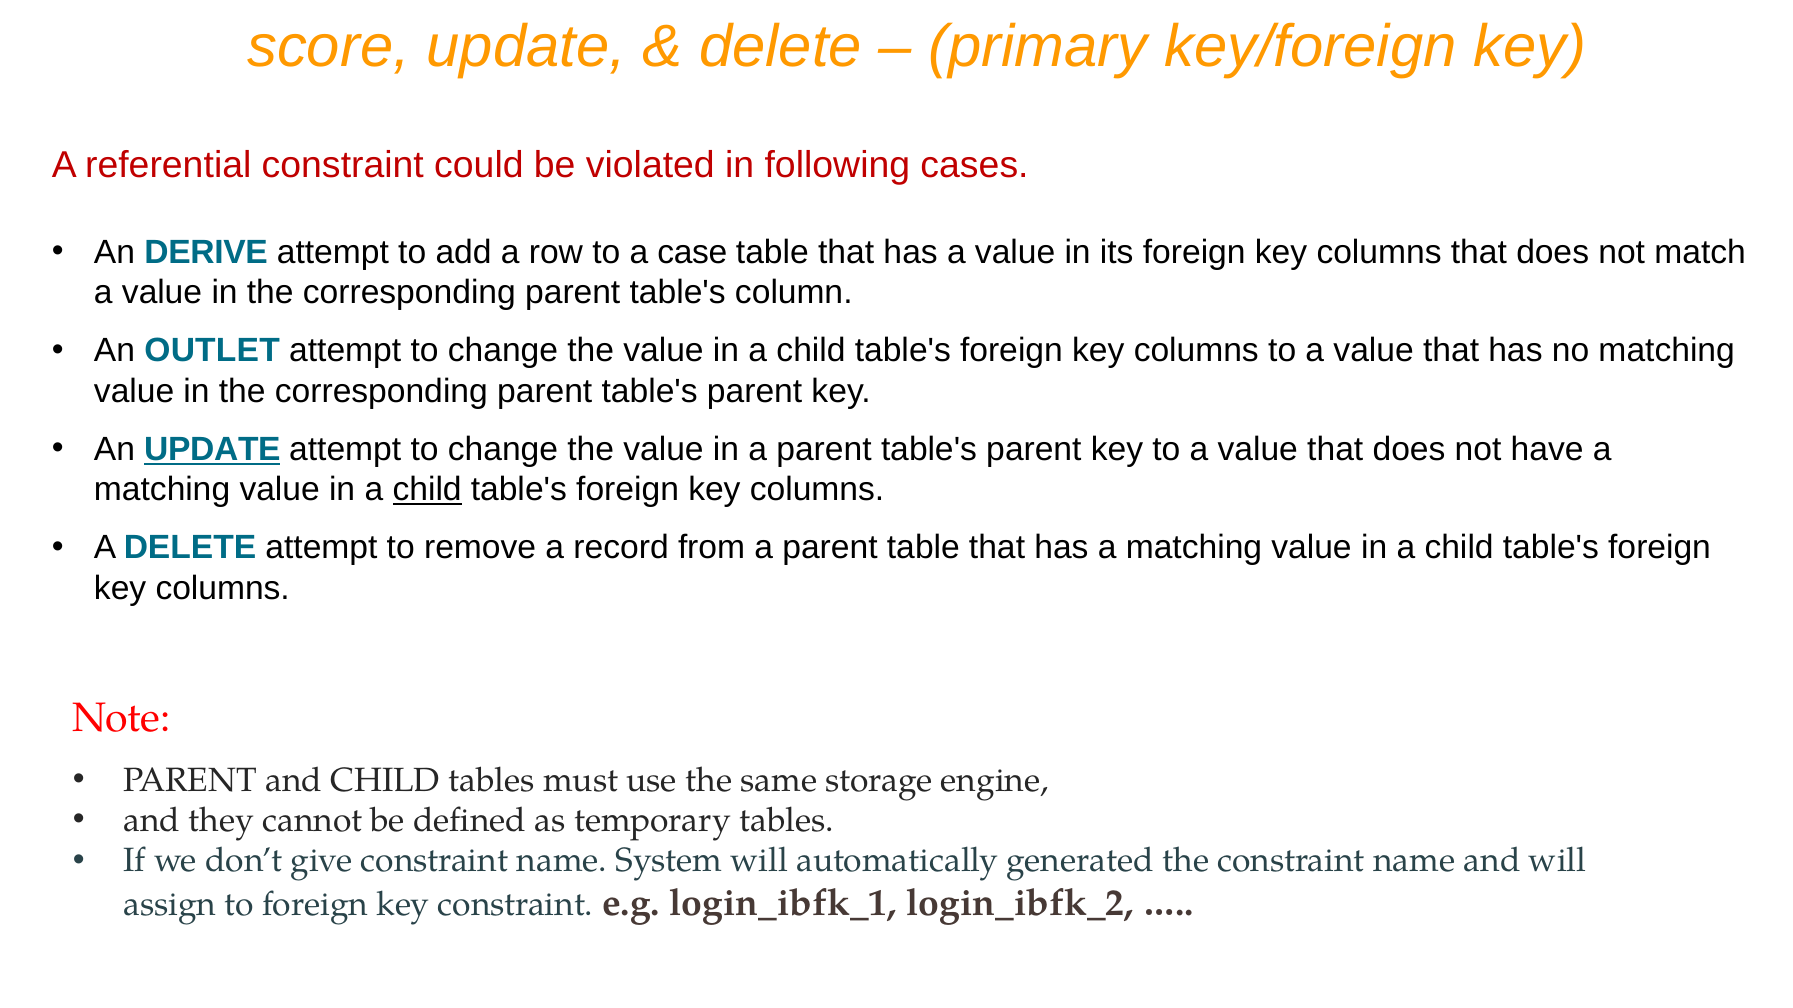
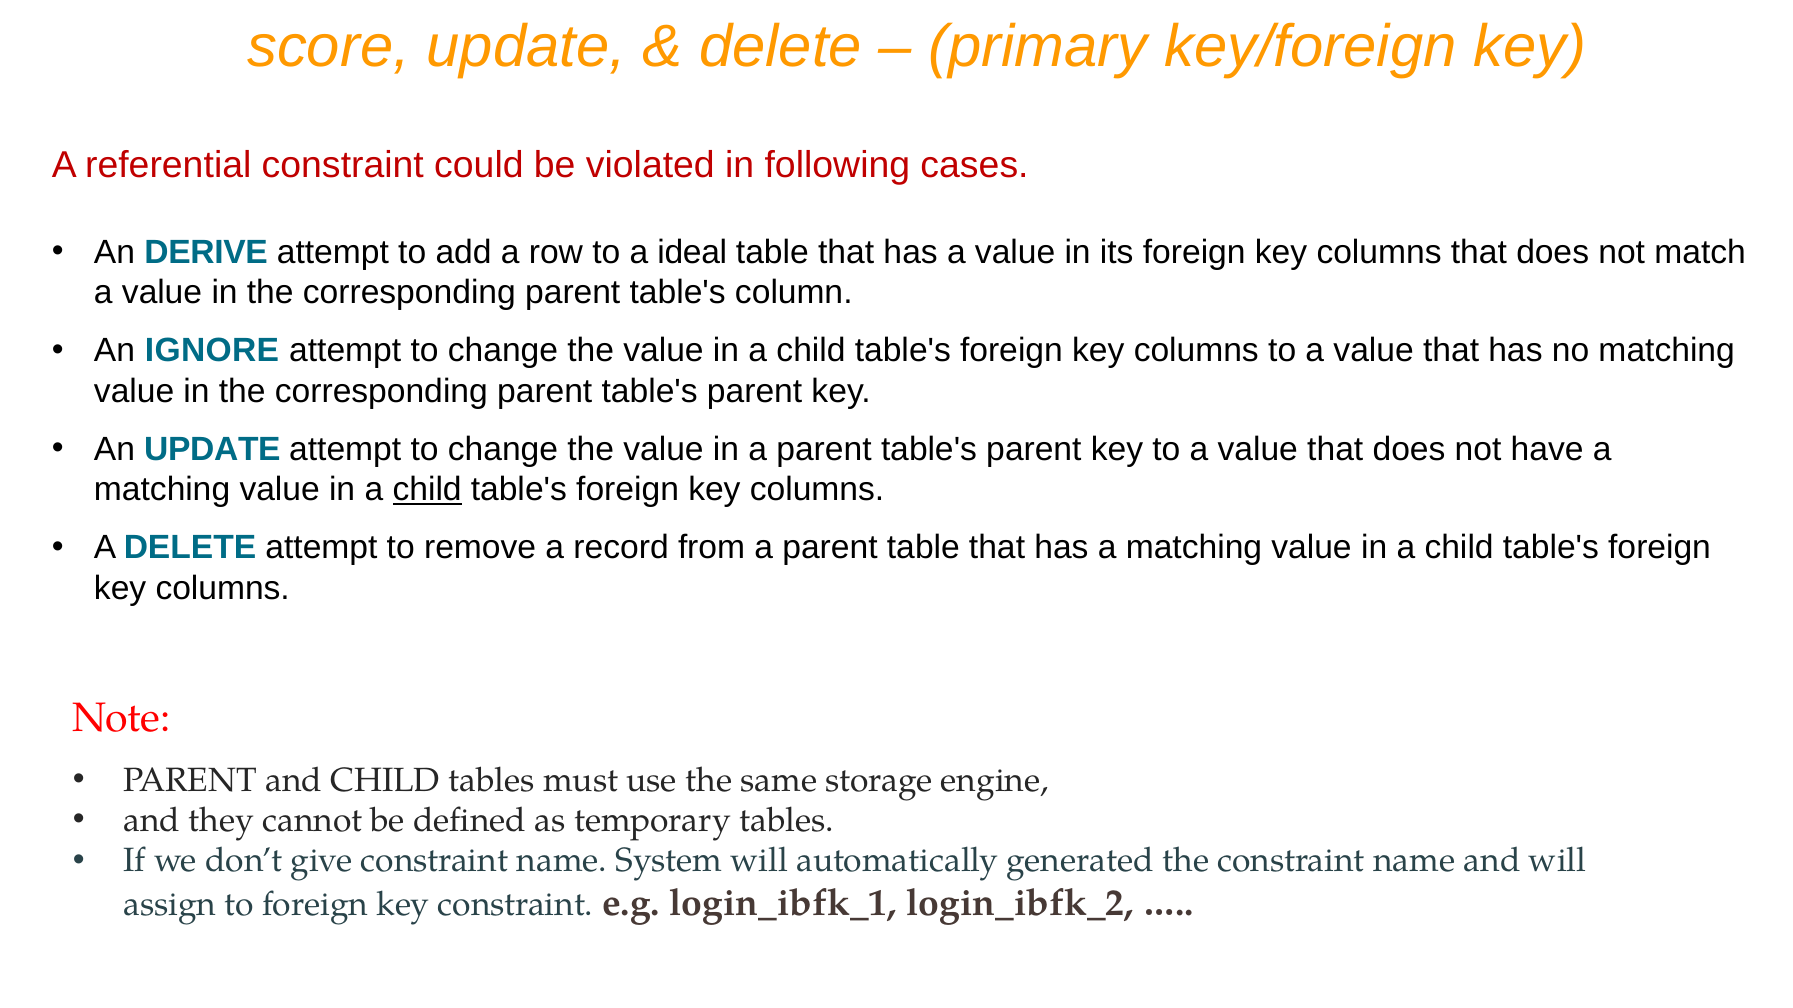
case: case -> ideal (692, 252)
OUTLET: OUTLET -> IGNORE (212, 351)
UPDATE underline: present -> none (212, 450)
